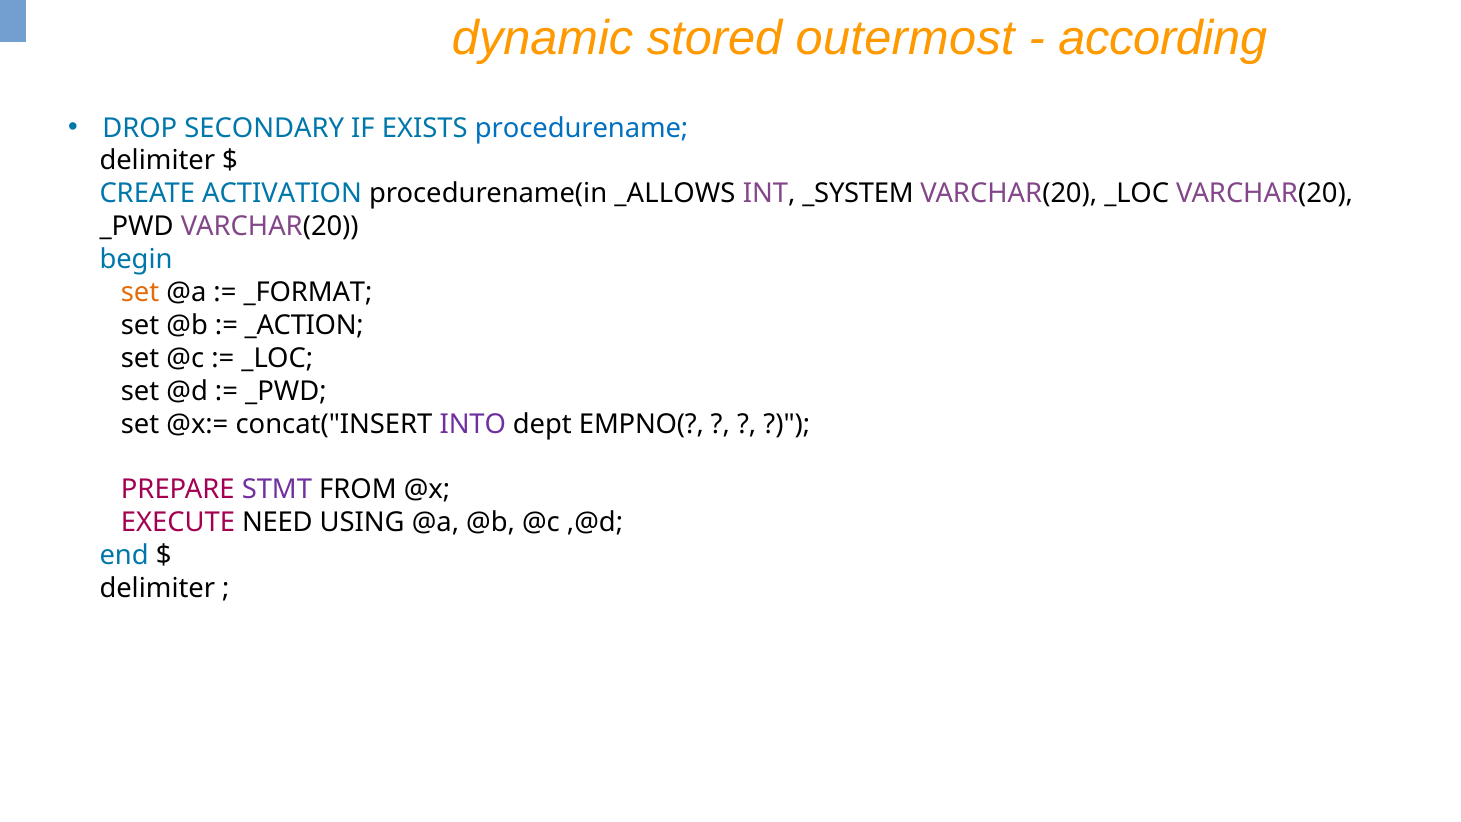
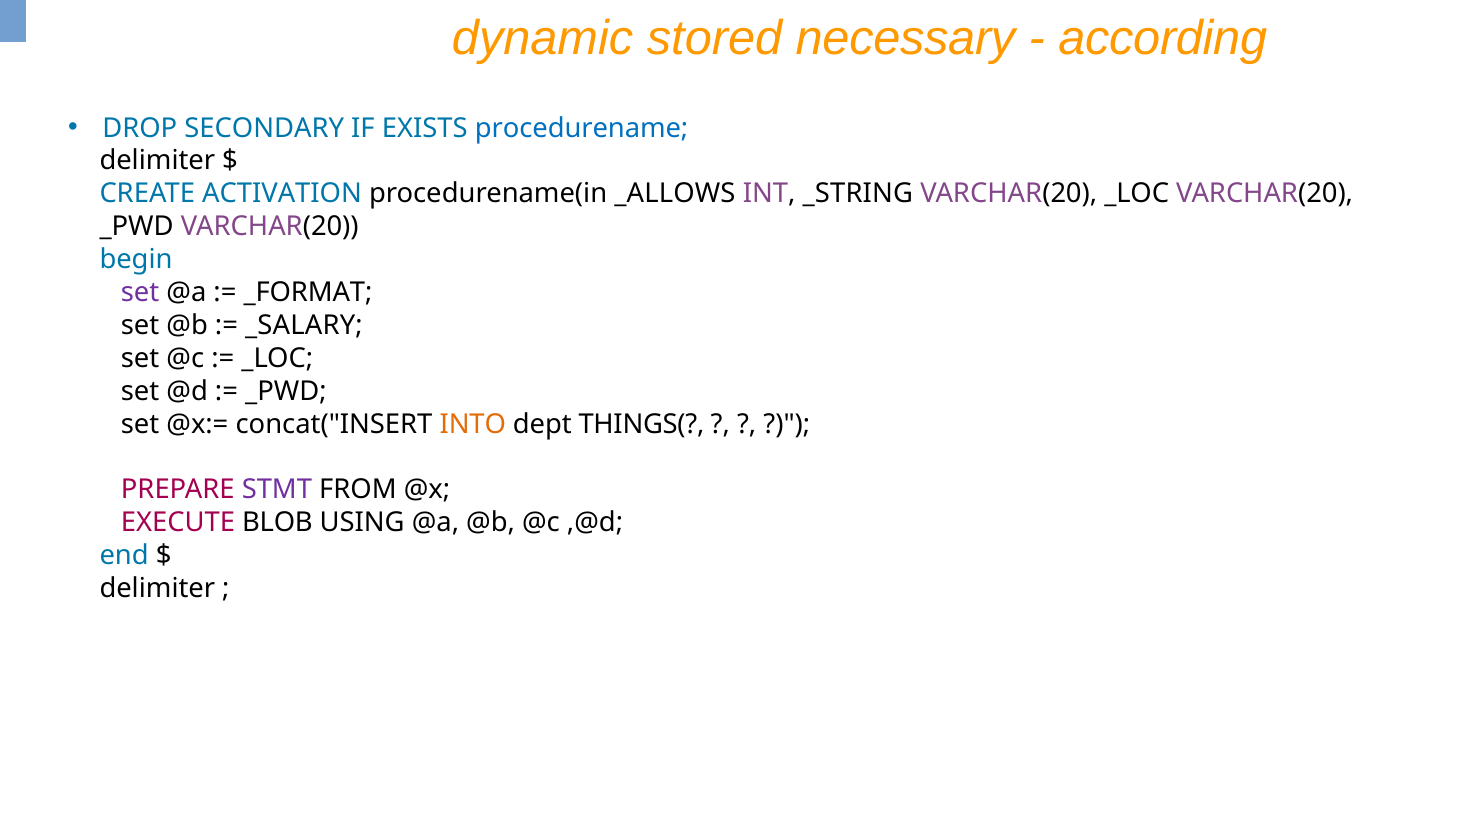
outermost: outermost -> necessary (905, 38)
_SYSTEM: _SYSTEM -> _STRING (858, 194)
set colour: orange -> purple (140, 292)
_ACTION: _ACTION -> _SALARY (304, 325)
INTO colour: purple -> orange (473, 424)
EMPNO(: EMPNO( -> THINGS( (641, 424)
NEED: NEED -> BLOB (277, 522)
